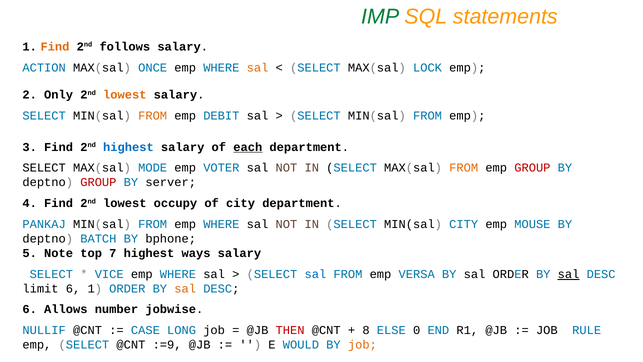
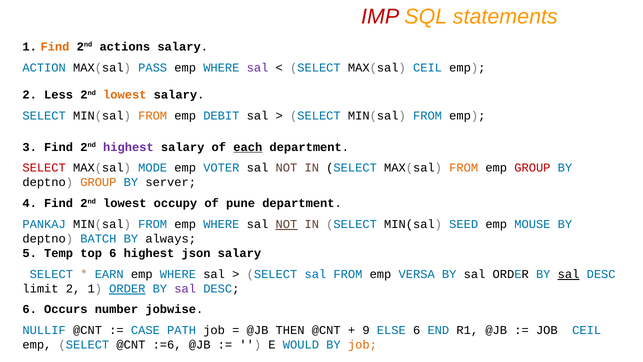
IMP colour: green -> red (380, 17)
follows: follows -> actions (125, 47)
ONCE: ONCE -> PASS (153, 67)
sal colour: orange -> purple (258, 67)
MAX(sal LOCK: LOCK -> CEIL (428, 67)
Only: Only -> Less (59, 95)
highest colour: blue -> purple (128, 147)
SELECT colour: black -> red (44, 168)
GROUP colour: red -> orange (98, 182)
of city: city -> pune (241, 203)
NOT underline: none -> present (286, 224)
MIN(sal CITY: CITY -> SEED (464, 224)
bphone: bphone -> always (171, 239)
Note: Note -> Temp (59, 253)
top 7: 7 -> 6 (113, 253)
ways: ways -> json (196, 253)
VICE: VICE -> EARN (109, 274)
limit 6: 6 -> 2 (73, 289)
ORDER underline: none -> present (127, 289)
sal colour: orange -> purple (185, 289)
Allows: Allows -> Occurs (66, 309)
LONG: LONG -> PATH (182, 330)
THEN colour: red -> black (290, 330)
8: 8 -> 9 (366, 330)
ELSE 0: 0 -> 6 (417, 330)
JOB RULE: RULE -> CEIL (587, 330)
:=9: :=9 -> :=6 (167, 344)
